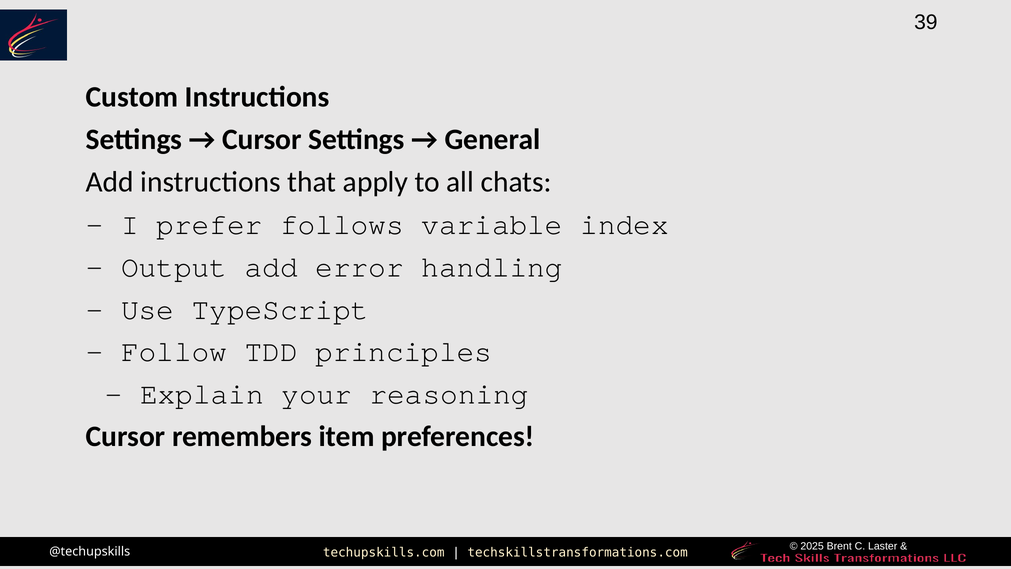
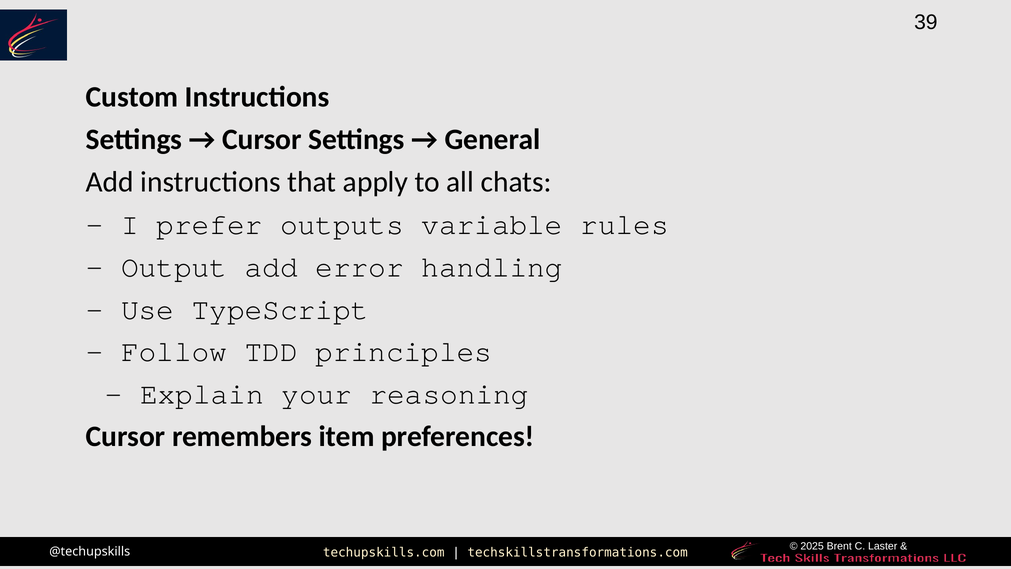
follows: follows -> outputs (342, 224)
index: index -> rules (625, 224)
